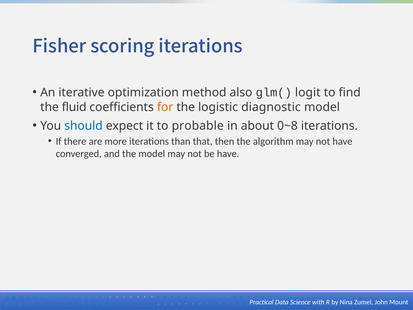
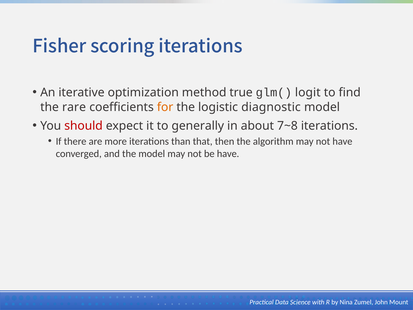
also: also -> true (241, 93)
fluid: fluid -> rare (74, 107)
should colour: blue -> red (83, 126)
probable: probable -> generally (198, 126)
0~8: 0~8 -> 7~8 (287, 126)
